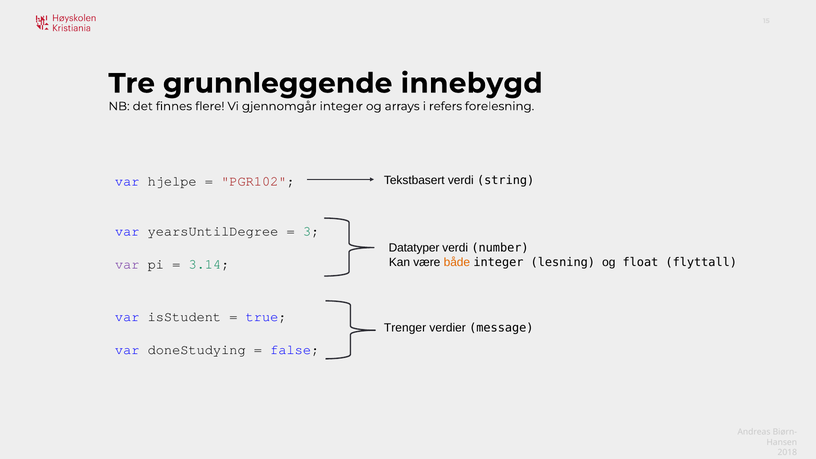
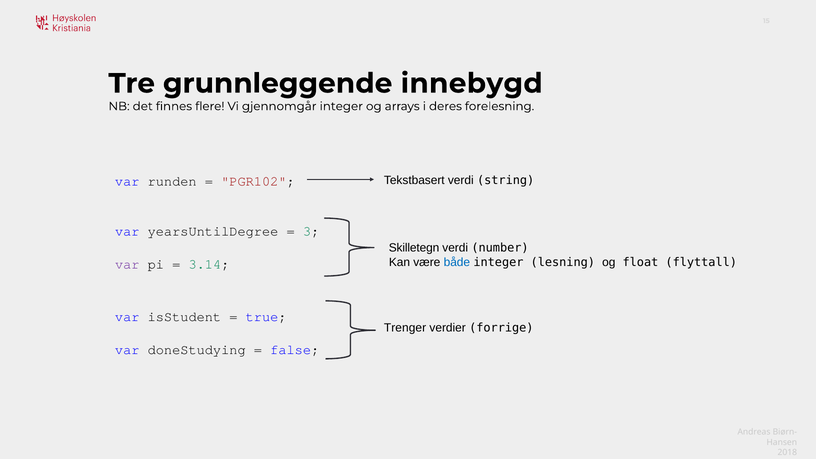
refers: refers -> deres (445, 106)
hjelpe: hjelpe -> runden (172, 182)
Datatyper: Datatyper -> Skilletegn (414, 248)
både colour: orange -> blue (457, 262)
message: message -> forrige (501, 328)
